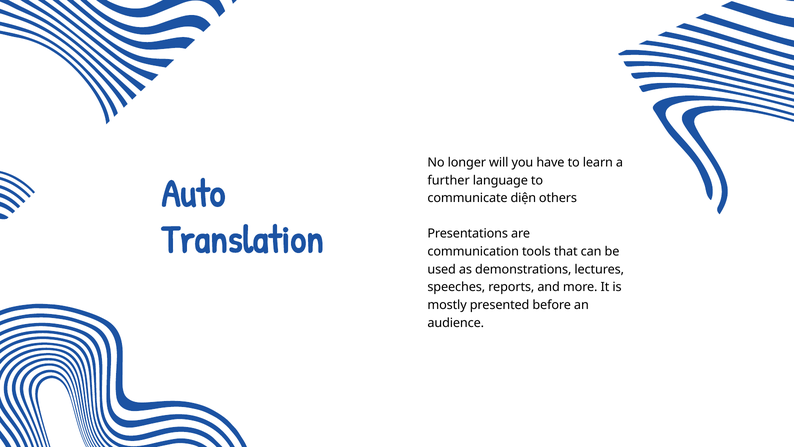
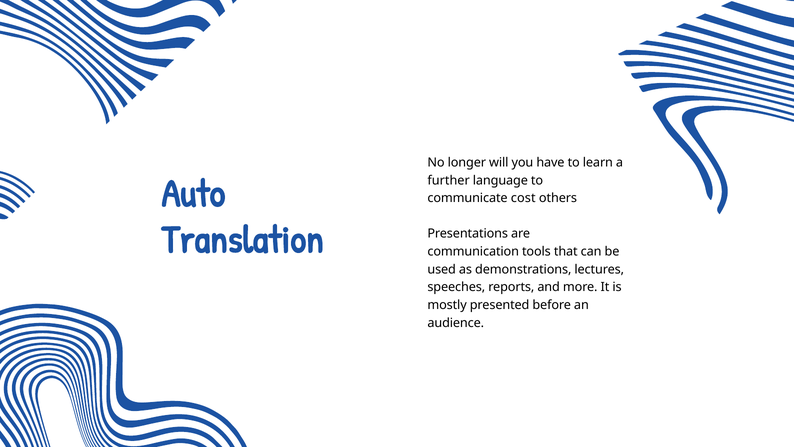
diện: diện -> cost (523, 198)
